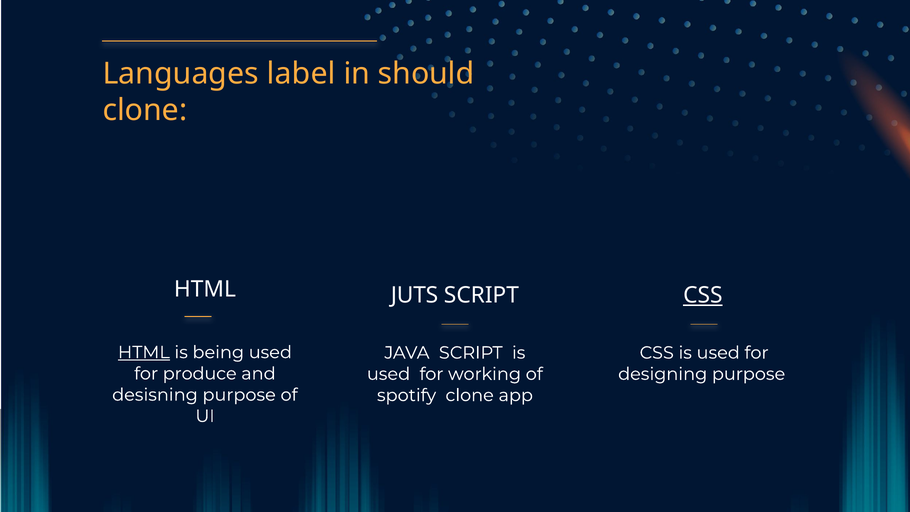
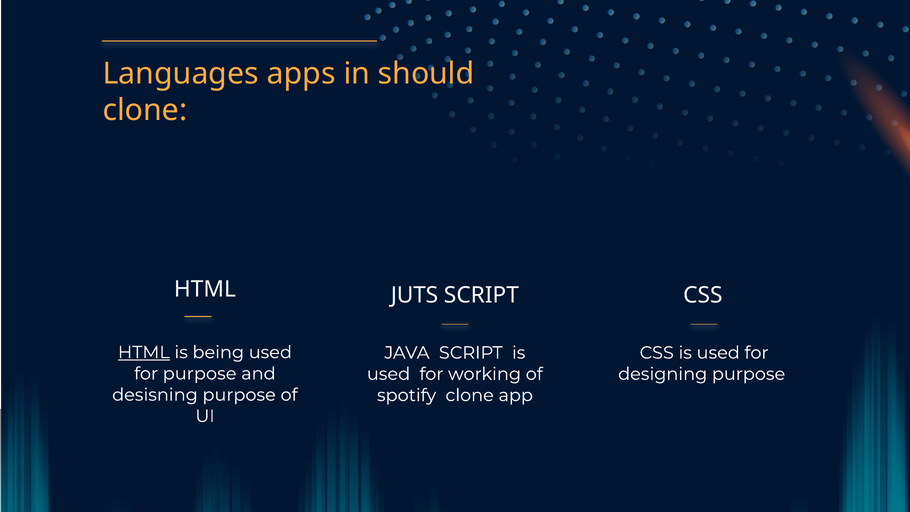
label: label -> apps (301, 74)
CSS underline: present -> none (703, 295)
for produce: produce -> purpose (200, 374)
